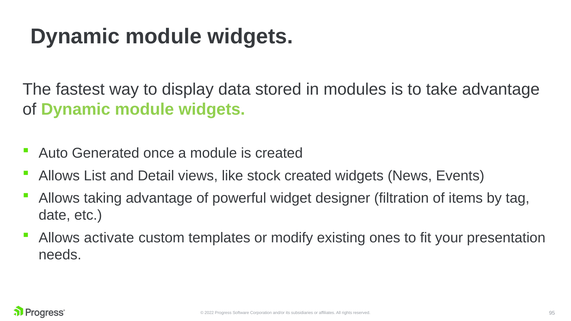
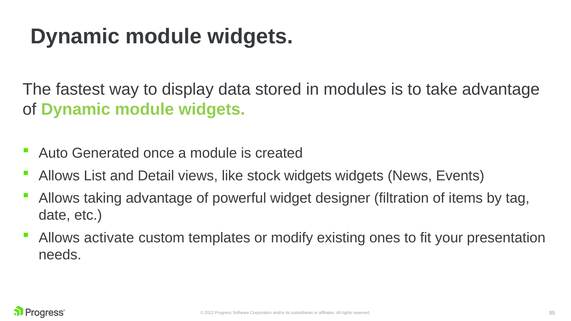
stock created: created -> widgets (308, 176)
